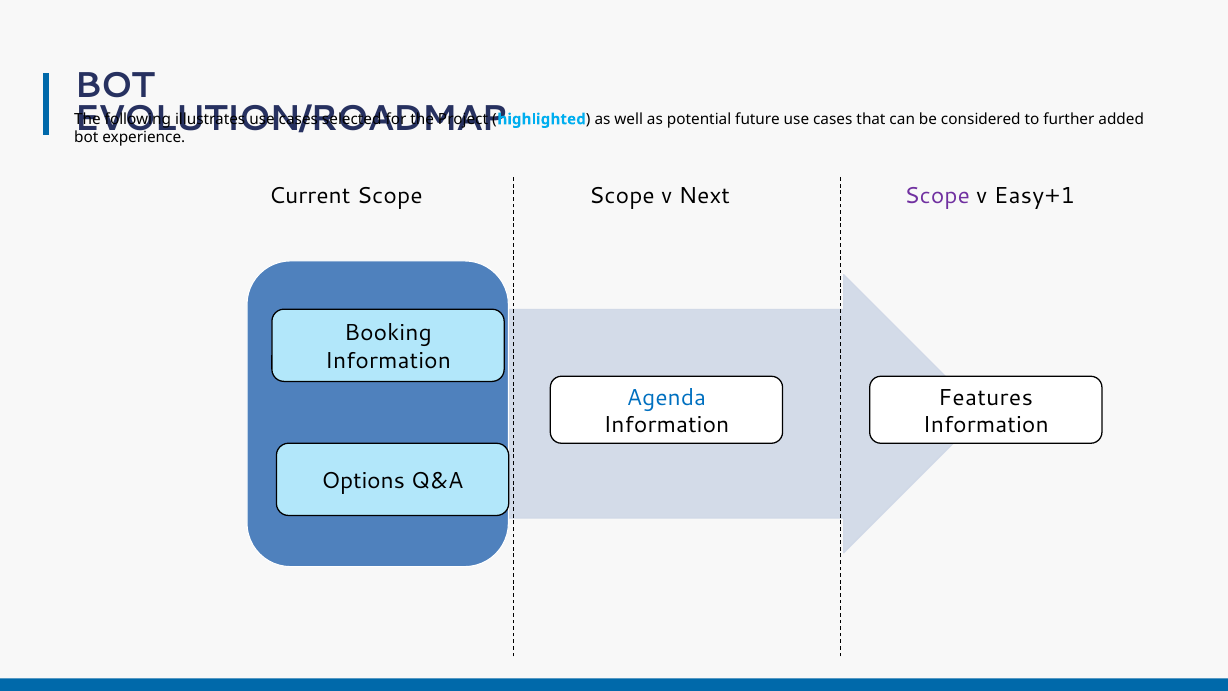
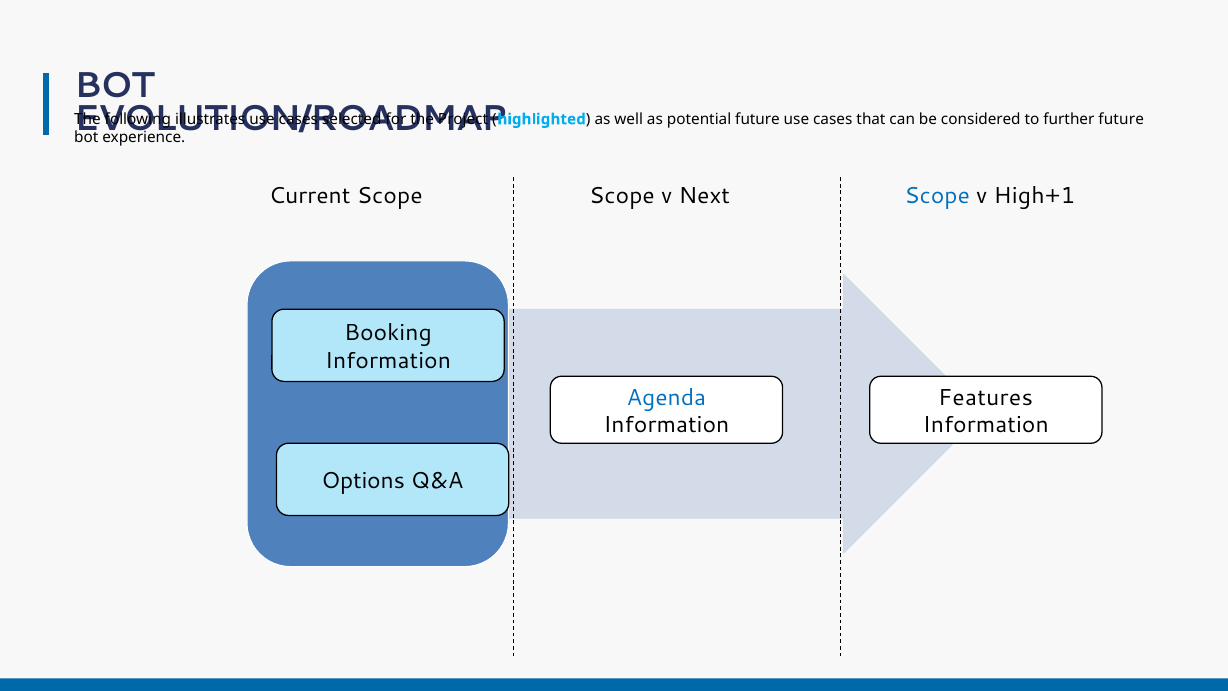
further added: added -> future (1121, 119)
Scope colour: purple -> blue (937, 196)
Easy+1: Easy+1 -> High+1 (1035, 196)
